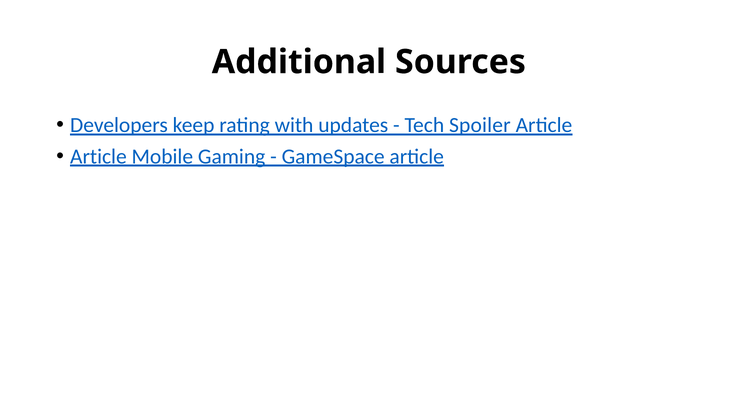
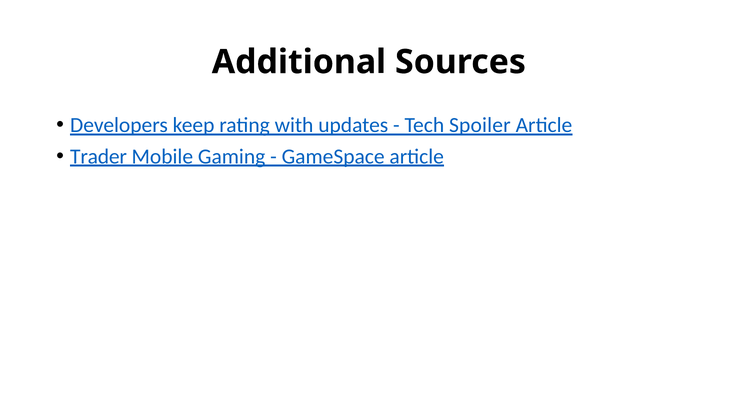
Article: Article -> Trader (98, 156)
